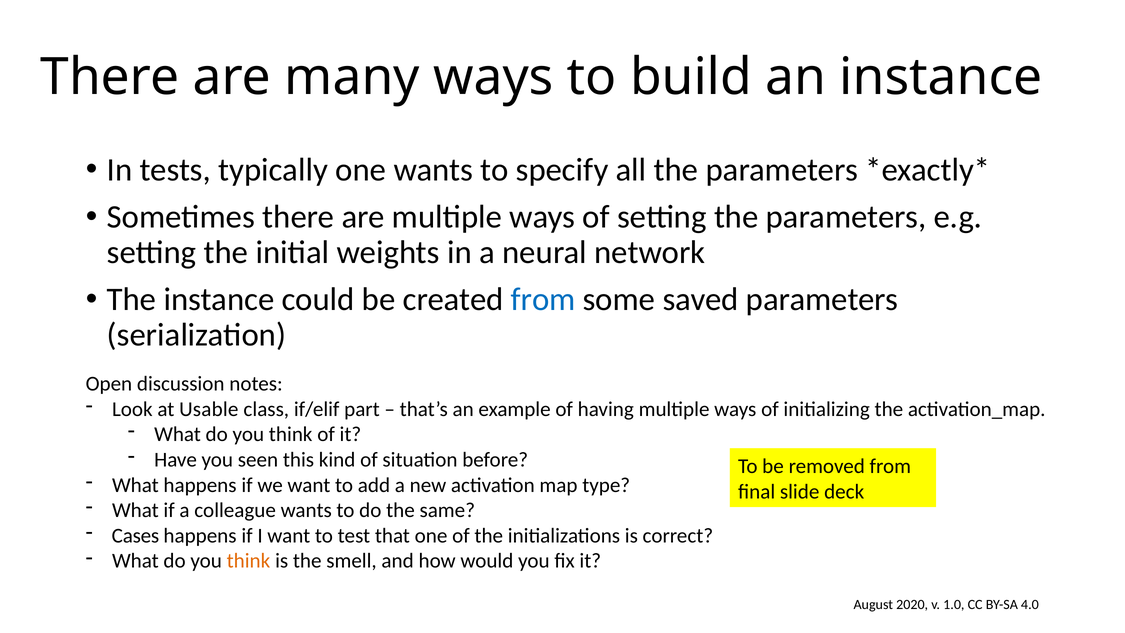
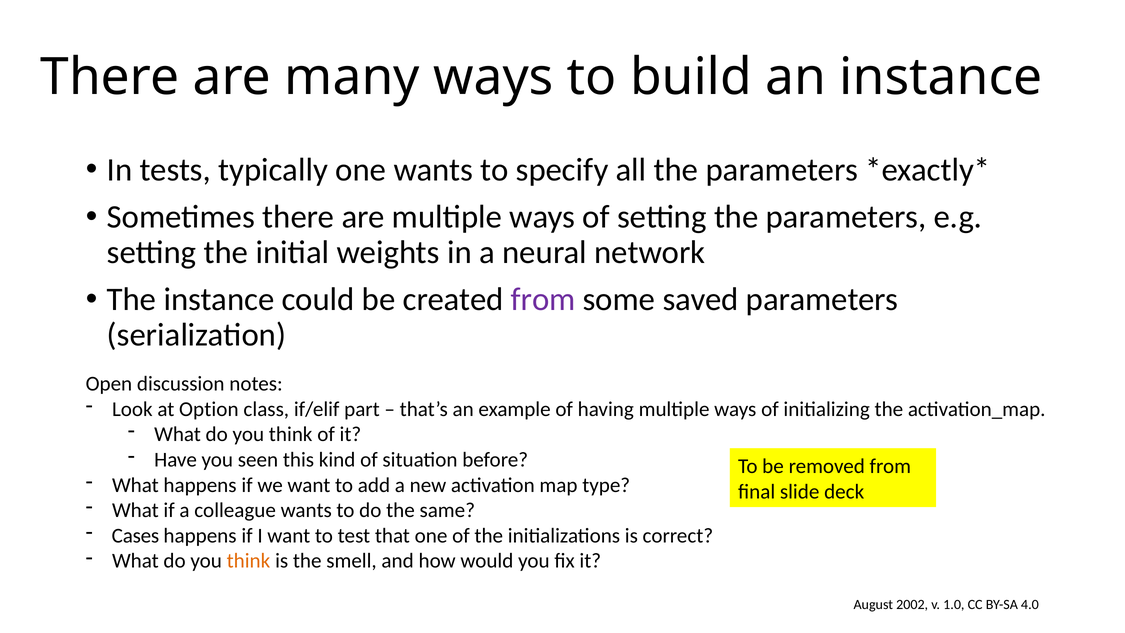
from colour: blue -> purple (543, 299)
Usable: Usable -> Option (209, 409)
2020: 2020 -> 2002 (912, 604)
